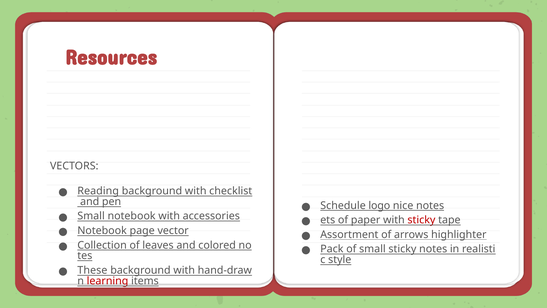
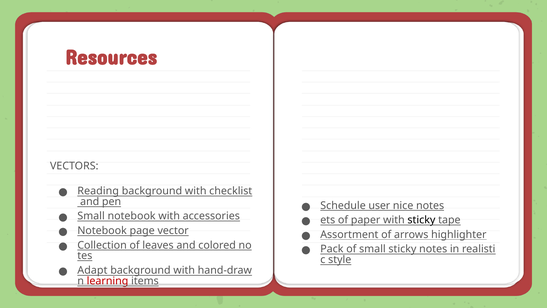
logo: logo -> user (379, 205)
sticky colour: red -> black (421, 220)
These: These -> Adapt (92, 270)
